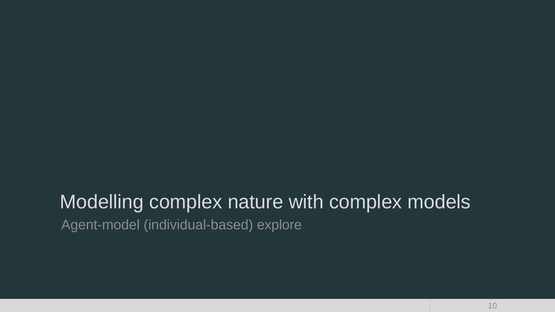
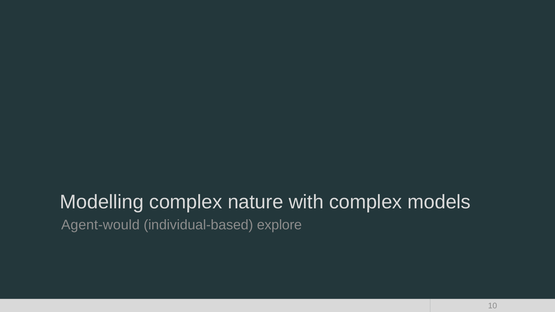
Agent-model: Agent-model -> Agent-would (100, 225)
